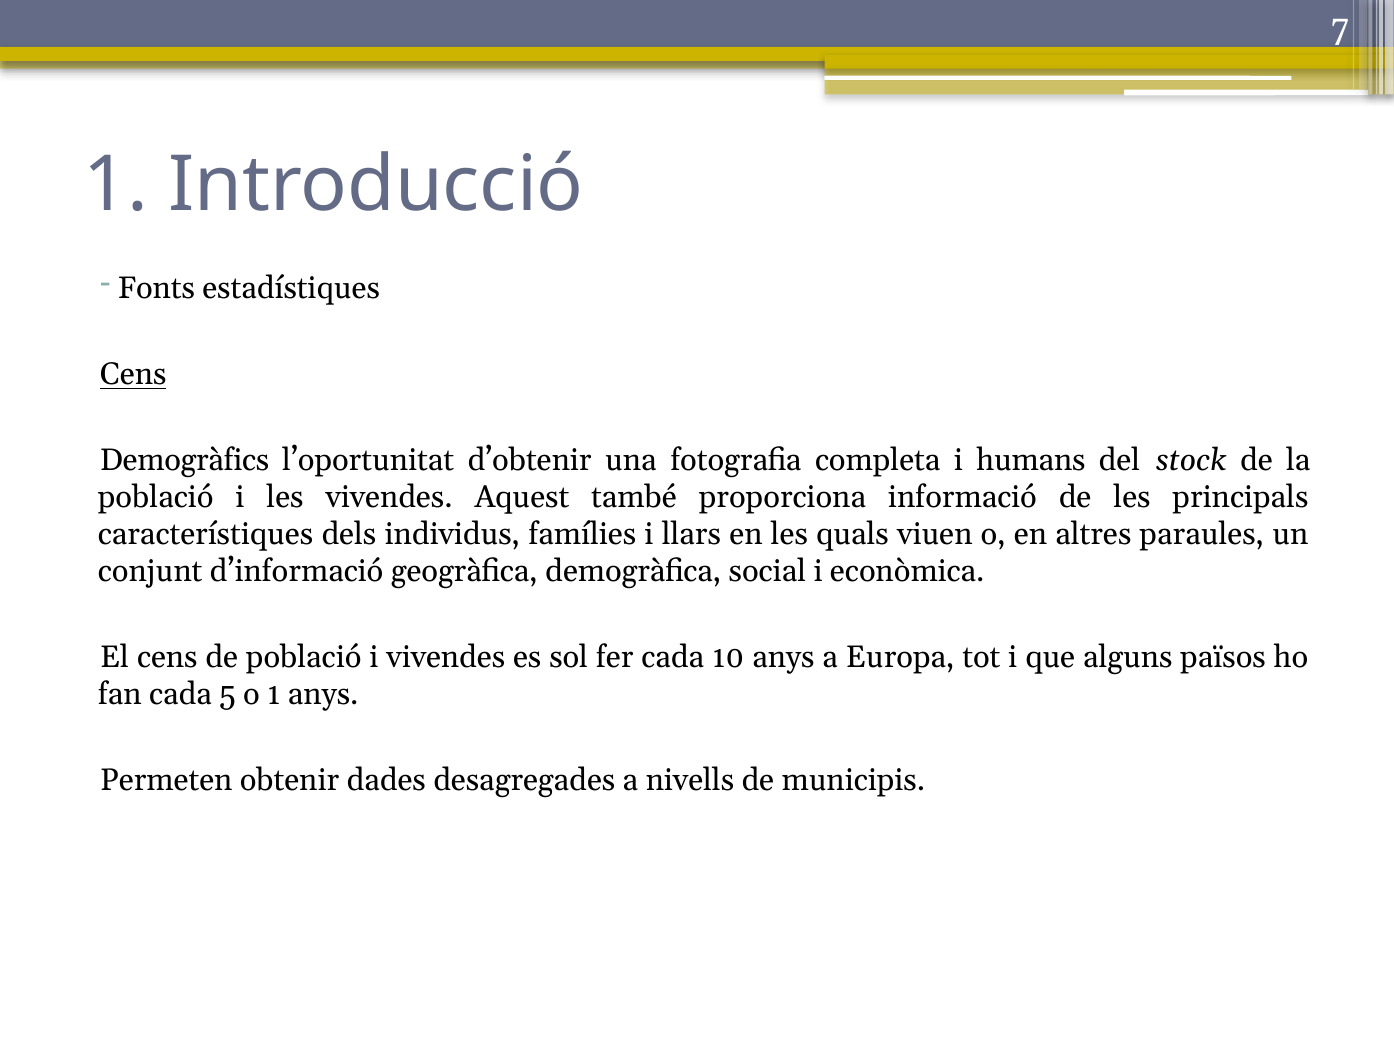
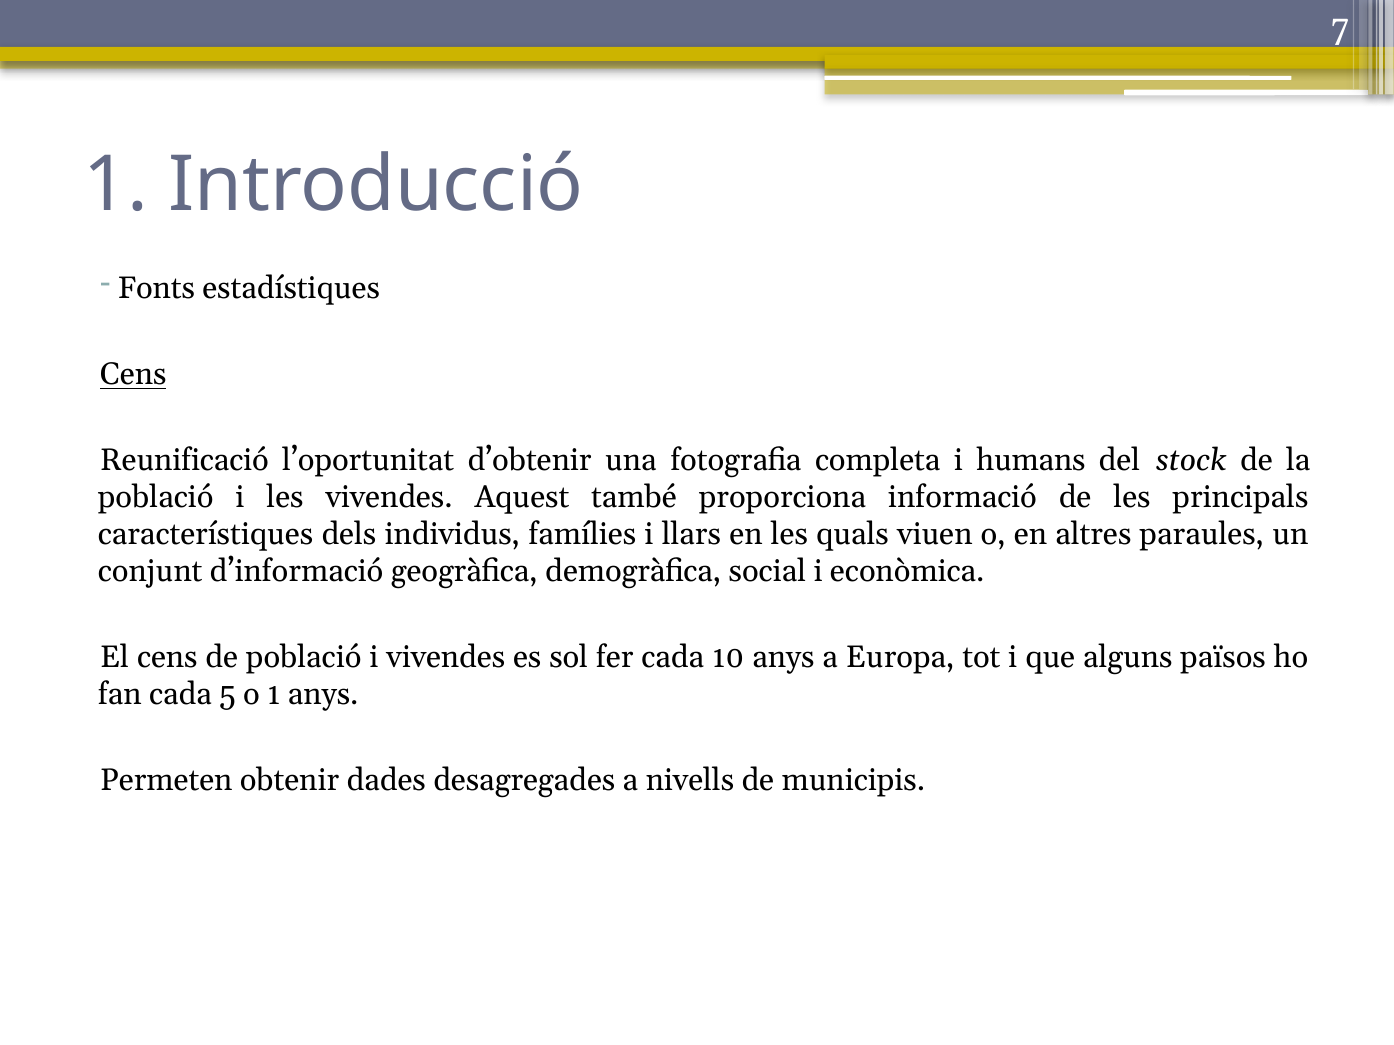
Demogràfics: Demogràfics -> Reunificació (184, 461)
